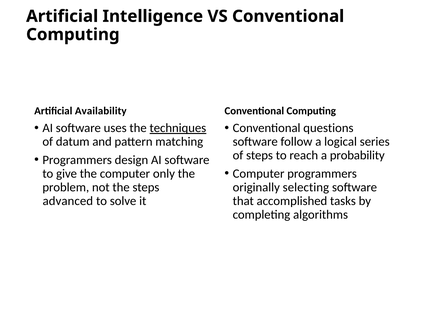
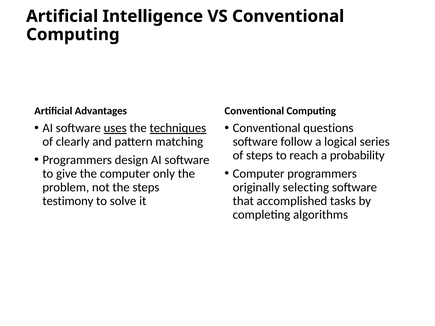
Availability: Availability -> Advantages (101, 111)
uses underline: none -> present (115, 128)
datum: datum -> clearly (73, 142)
advanced: advanced -> testimony (68, 201)
